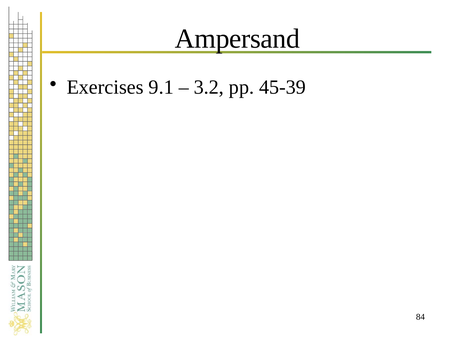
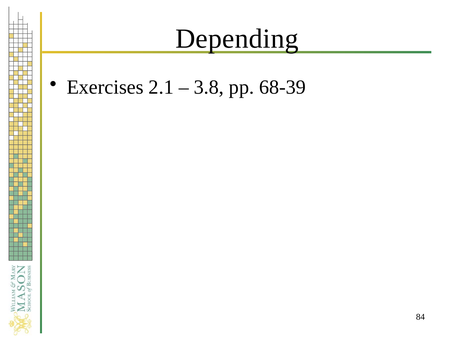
Ampersand: Ampersand -> Depending (237, 39)
9.1: 9.1 -> 2.1 (161, 87)
3.2: 3.2 -> 3.8 (209, 87)
45-39: 45-39 -> 68-39 (283, 87)
